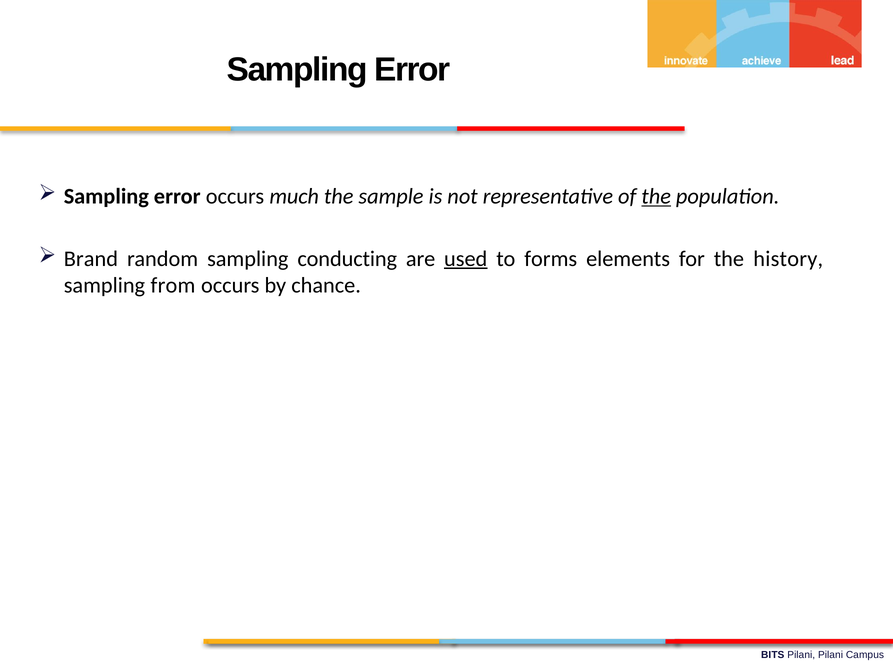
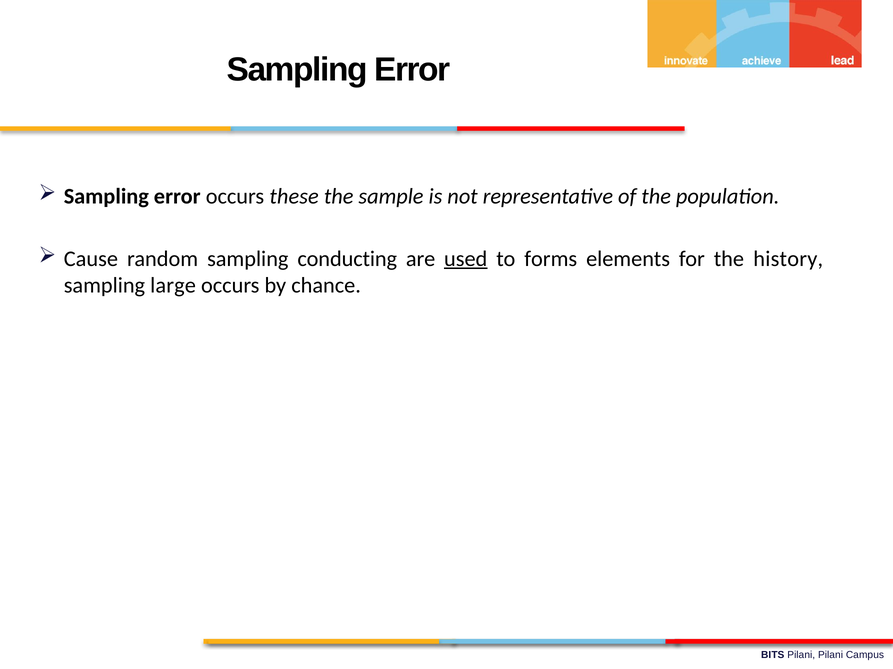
much: much -> these (294, 197)
the underline: present -> none (656, 197)
Brand: Brand -> Cause (91, 259)
from: from -> large (173, 286)
